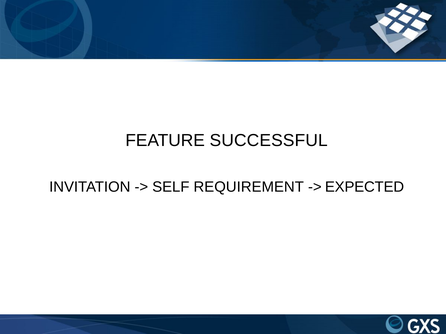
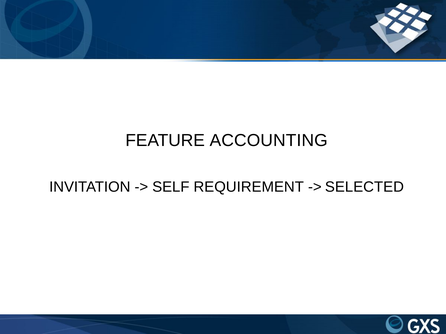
SUCCESSFUL: SUCCESSFUL -> ACCOUNTING (269, 141)
EXPECTED: EXPECTED -> SELECTED (364, 187)
